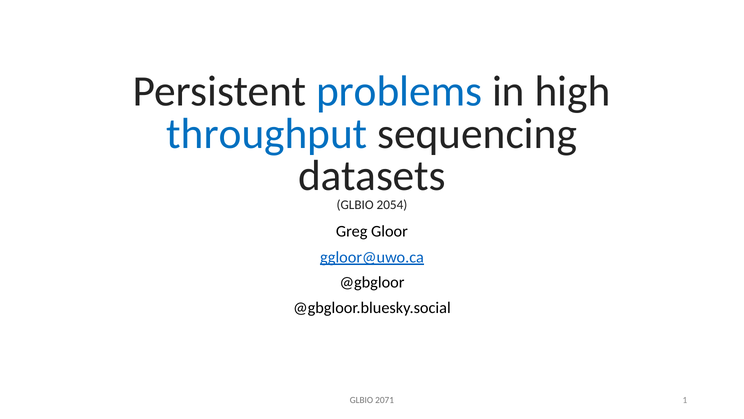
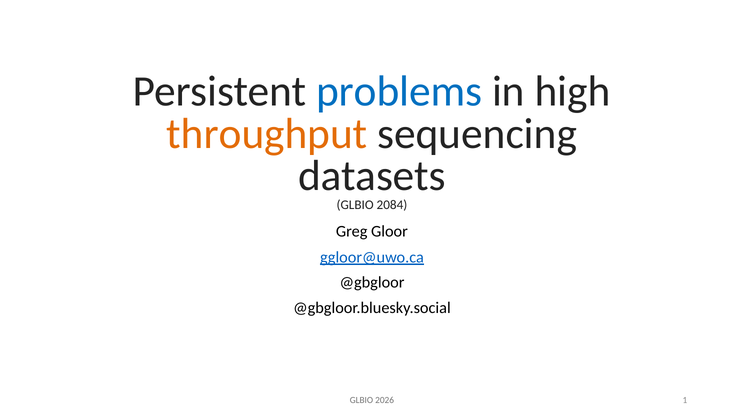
throughput colour: blue -> orange (267, 134)
2054: 2054 -> 2084 (392, 204)
2071: 2071 -> 2026 (385, 400)
